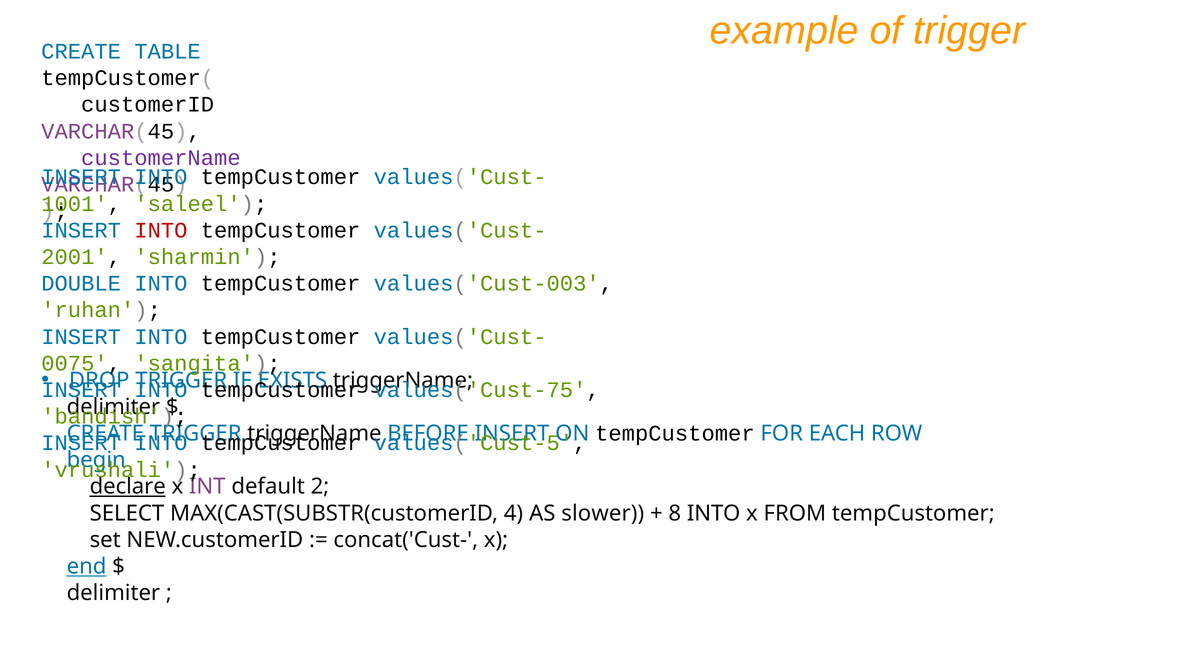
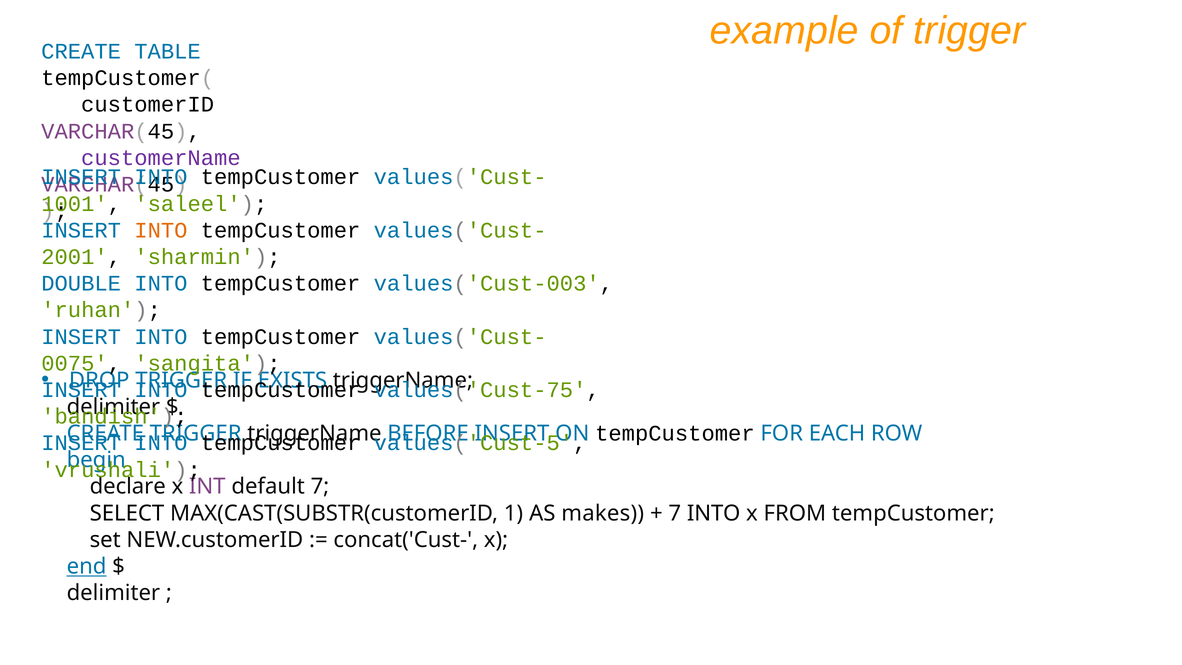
INTO colour: red -> orange (161, 230)
declare underline: present -> none (128, 487)
default 2: 2 -> 7 (320, 487)
4: 4 -> 1 (513, 513)
slower: slower -> makes (603, 513)
8: 8 -> 7 (675, 513)
